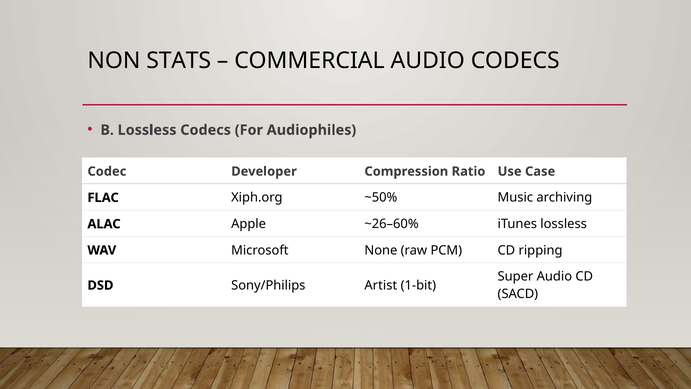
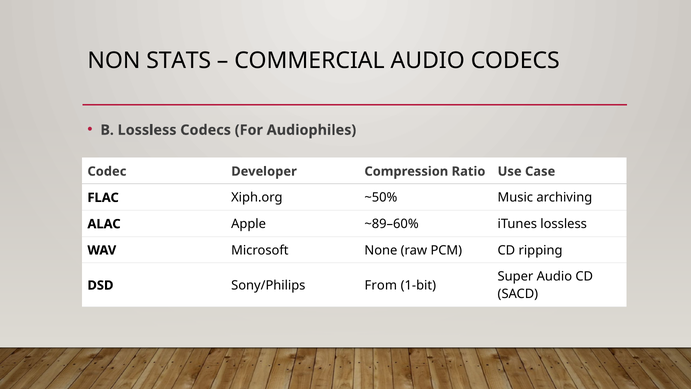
~26–60%: ~26–60% -> ~89–60% (392, 224)
Artist: Artist -> From (381, 285)
